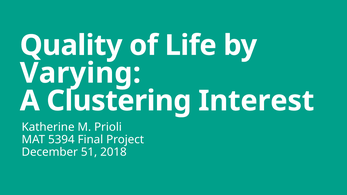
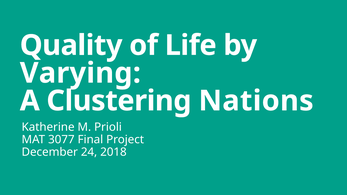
Interest: Interest -> Nations (256, 101)
5394: 5394 -> 3077 (61, 140)
51: 51 -> 24 (89, 152)
